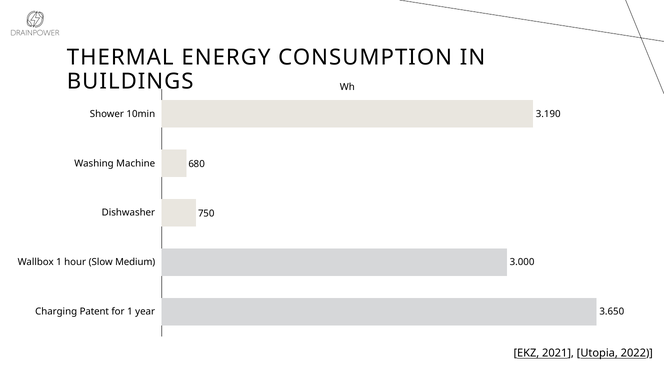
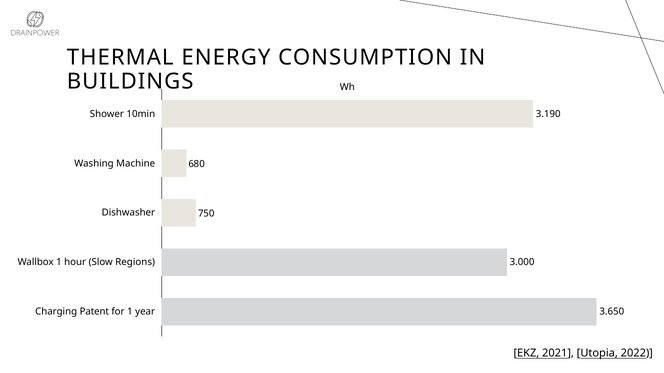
Medium: Medium -> Regions (135, 263)
